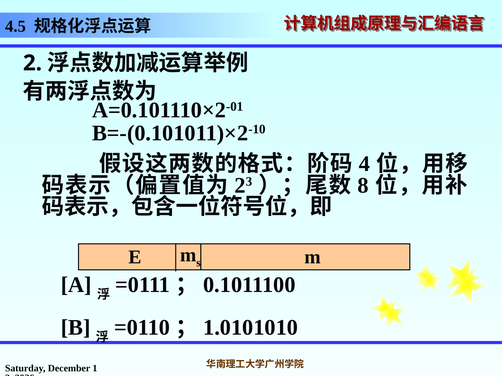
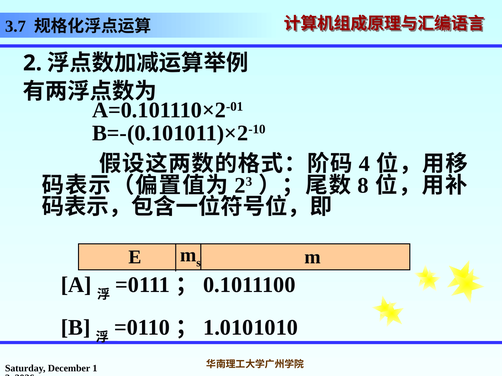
4.5: 4.5 -> 3.7 (15, 26)
